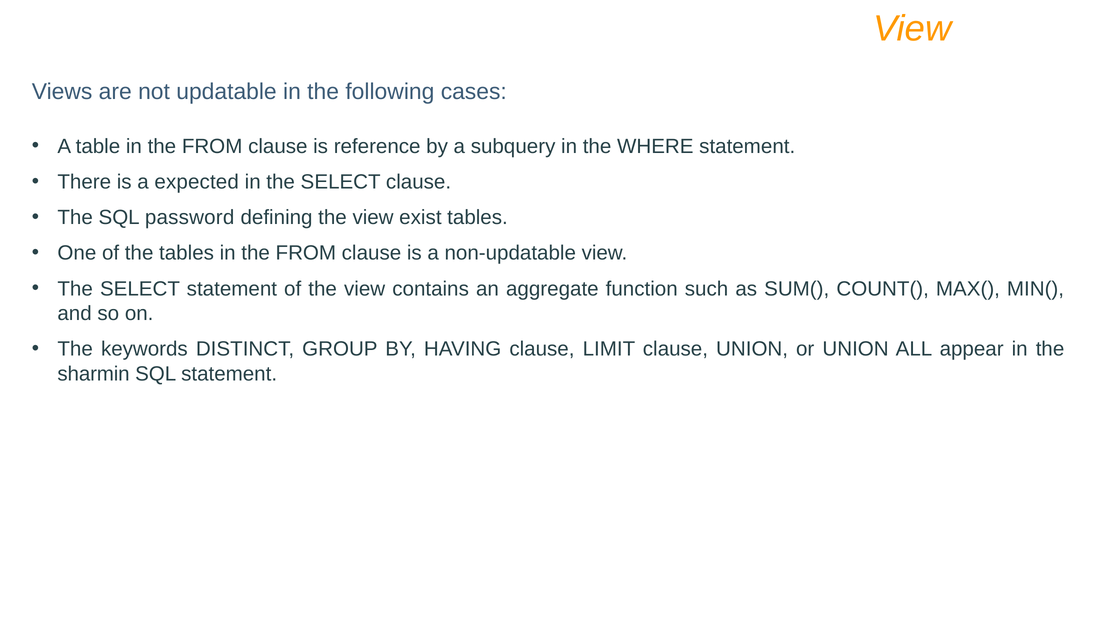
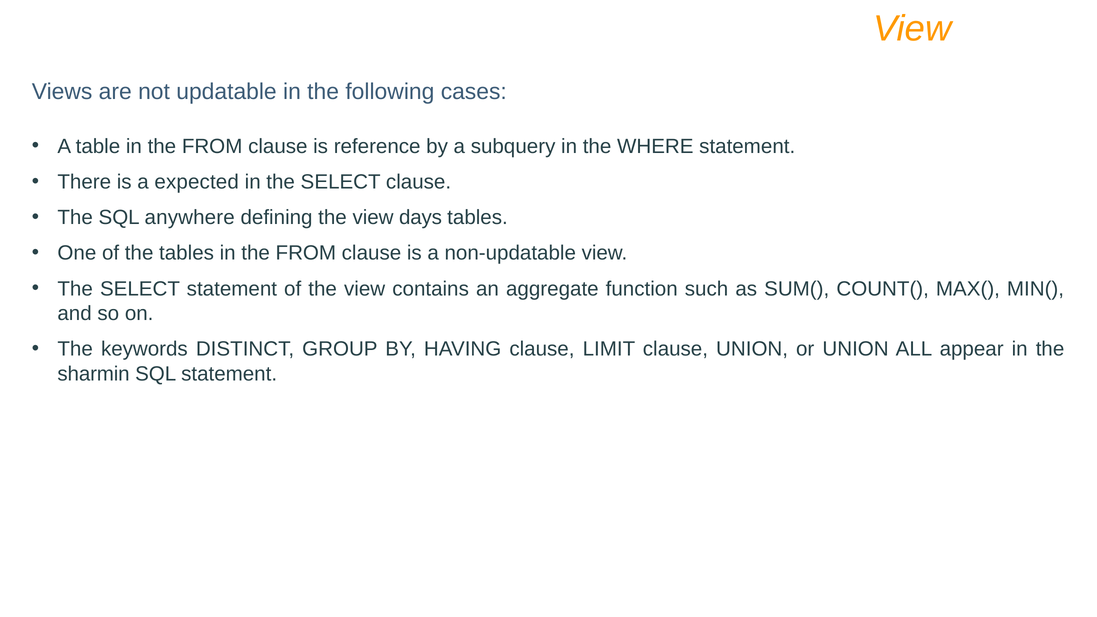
password: password -> anywhere (190, 218)
exist: exist -> days (421, 218)
